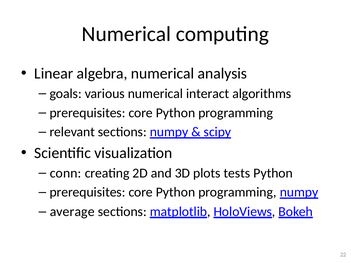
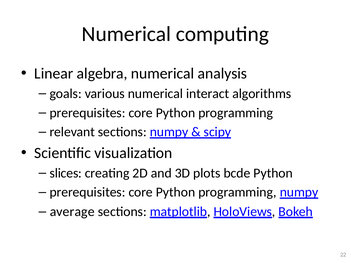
conn: conn -> slices (66, 173)
tests: tests -> bcde (237, 173)
